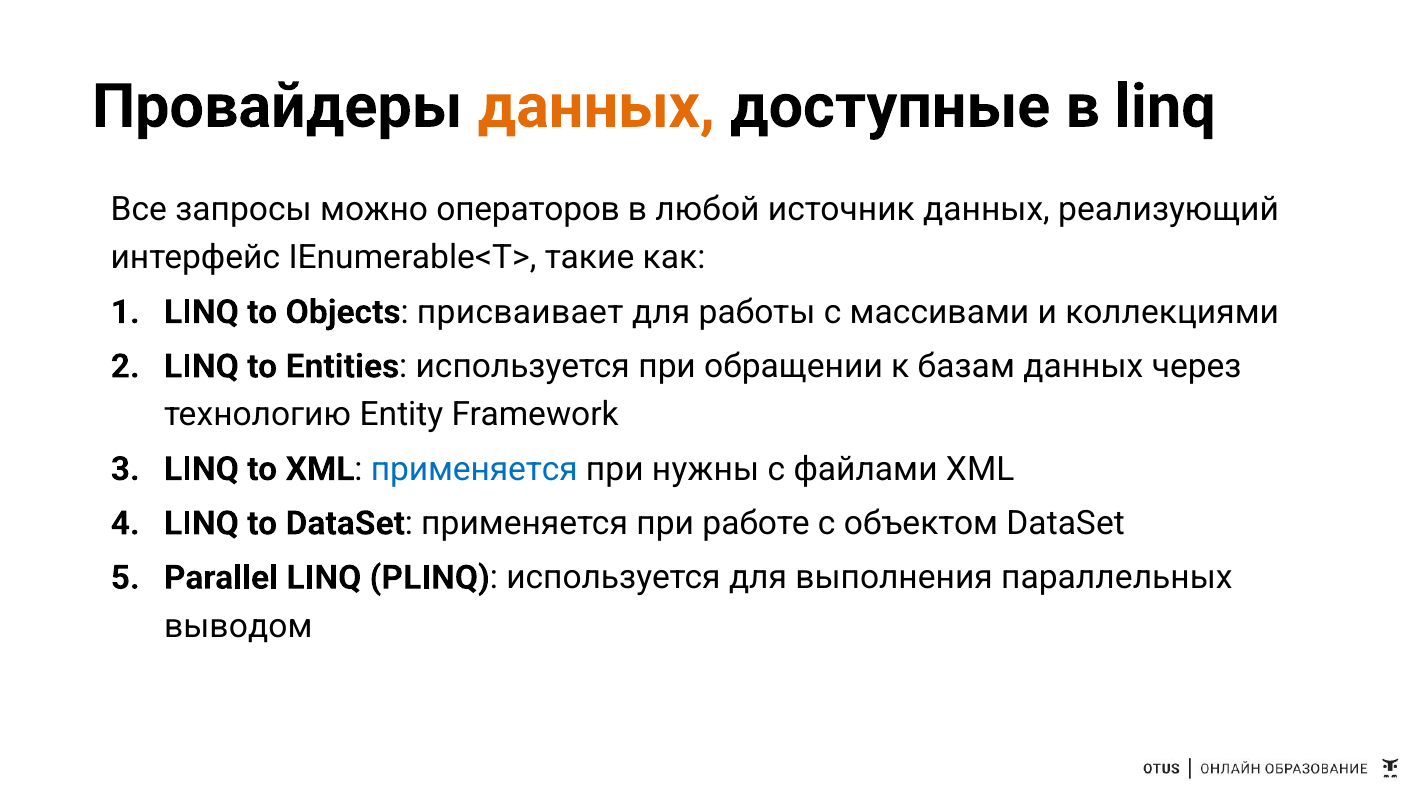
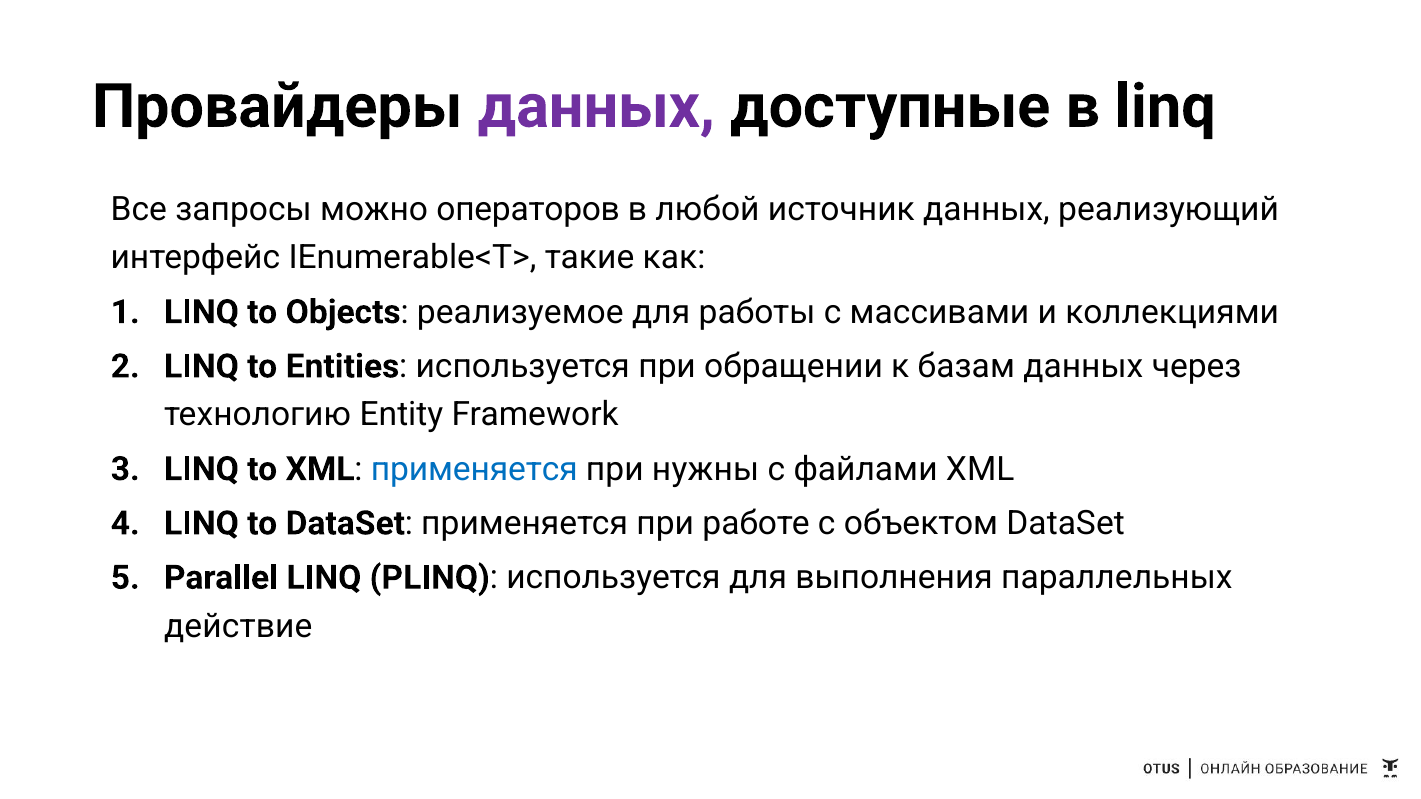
данных colour: orange -> purple (596, 107)
присваивает: присваивает -> реализуемое (520, 312)
выводом: выводом -> действие (238, 626)
